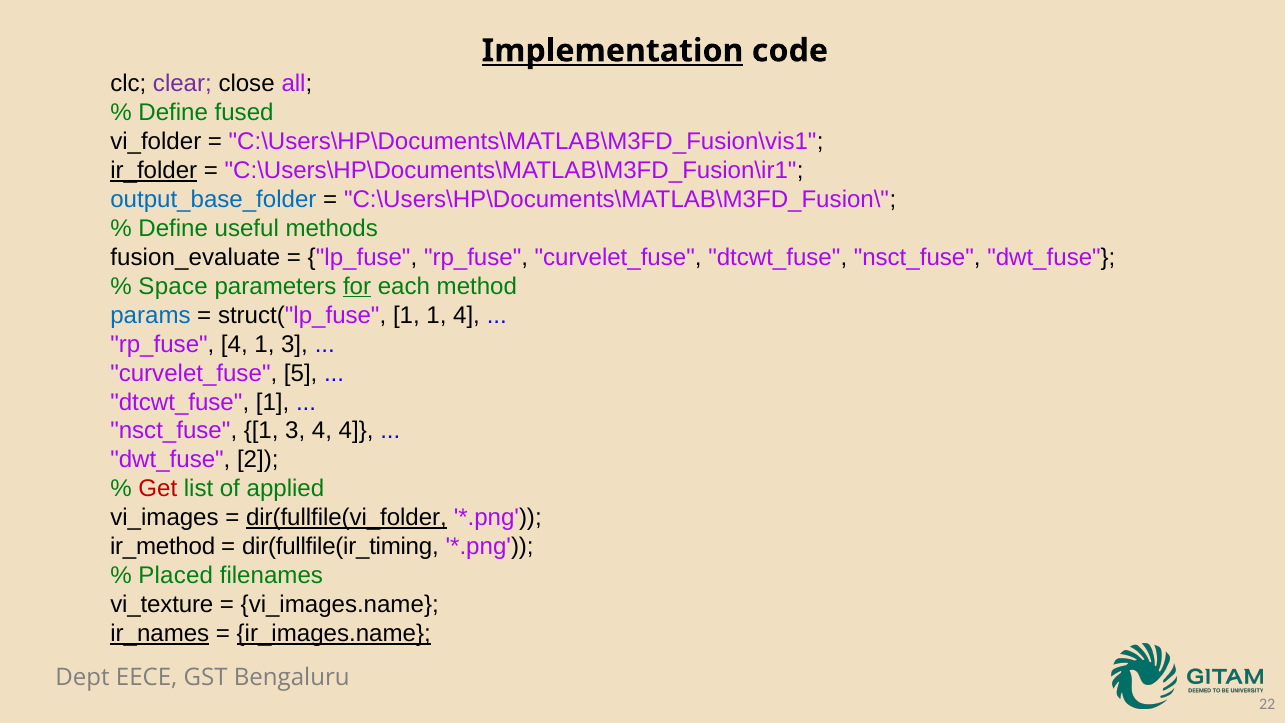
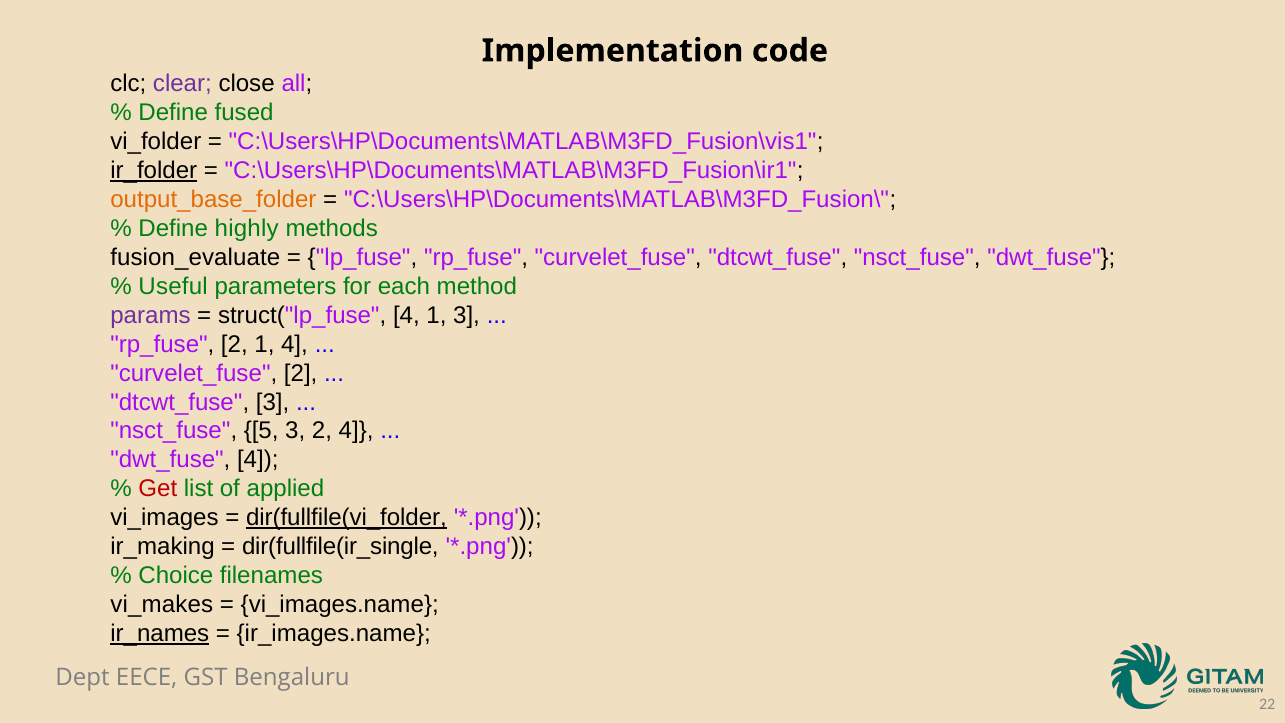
Implementation underline: present -> none (613, 51)
output_base_folder colour: blue -> orange (213, 200)
useful: useful -> highly (247, 229)
Space: Space -> Useful (173, 286)
for underline: present -> none (357, 286)
params colour: blue -> purple (150, 315)
struct("lp_fuse 1: 1 -> 4 (406, 315)
1 4: 4 -> 3 (467, 315)
rp_fuse 4: 4 -> 2 (234, 344)
3: 3 -> 4 (294, 344)
curvelet_fuse 5: 5 -> 2 (301, 373)
dtcwt_fuse 1: 1 -> 3 (273, 402)
nsct_fuse 1: 1 -> 5 (261, 431)
3 4: 4 -> 2 (322, 431)
dwt_fuse 2: 2 -> 4 (258, 460)
ir_method: ir_method -> ir_making (162, 547)
dir(fullfile(ir_timing: dir(fullfile(ir_timing -> dir(fullfile(ir_single (340, 547)
Placed: Placed -> Choice (176, 575)
vi_texture: vi_texture -> vi_makes (162, 604)
ir_images.name underline: present -> none (334, 633)
